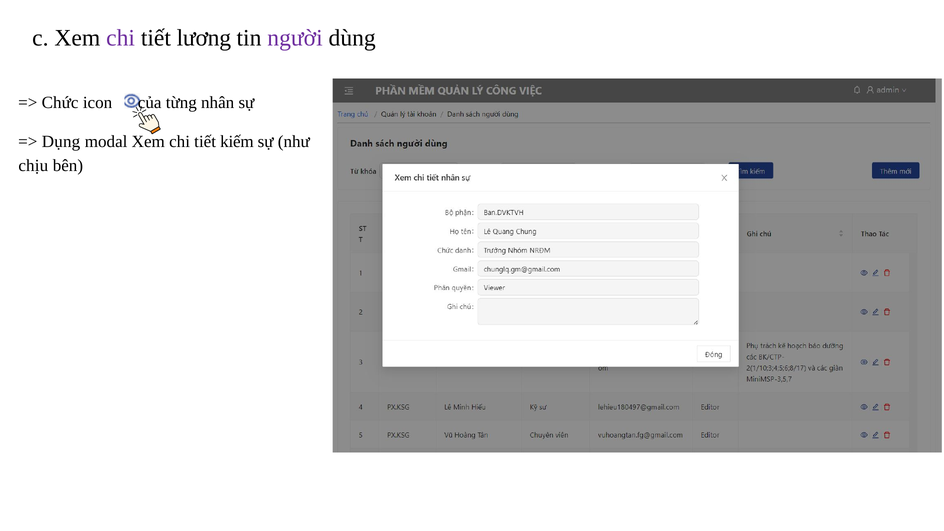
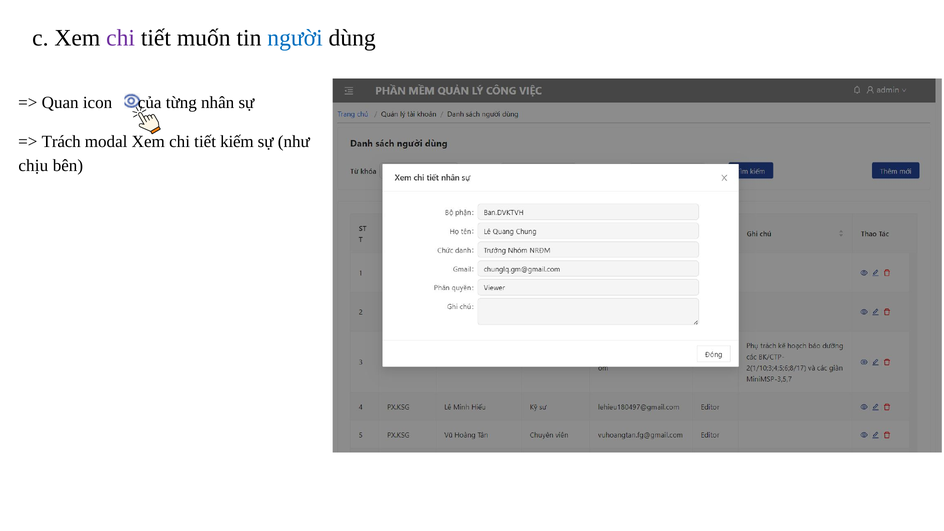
lương: lương -> muốn (204, 38)
người colour: purple -> blue (295, 38)
Chức: Chức -> Quan (60, 102)
Dụng: Dụng -> Trách (61, 142)
